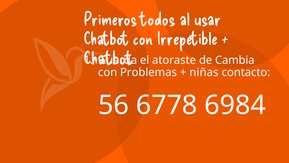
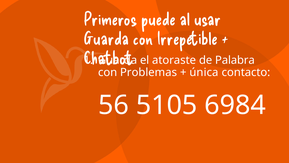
todos: todos -> puede (159, 19)
Chatbot: Chatbot -> Guarda (106, 39)
Cambia: Cambia -> Palabra (235, 60)
niñas: niñas -> única (204, 72)
6778: 6778 -> 5105 (167, 105)
